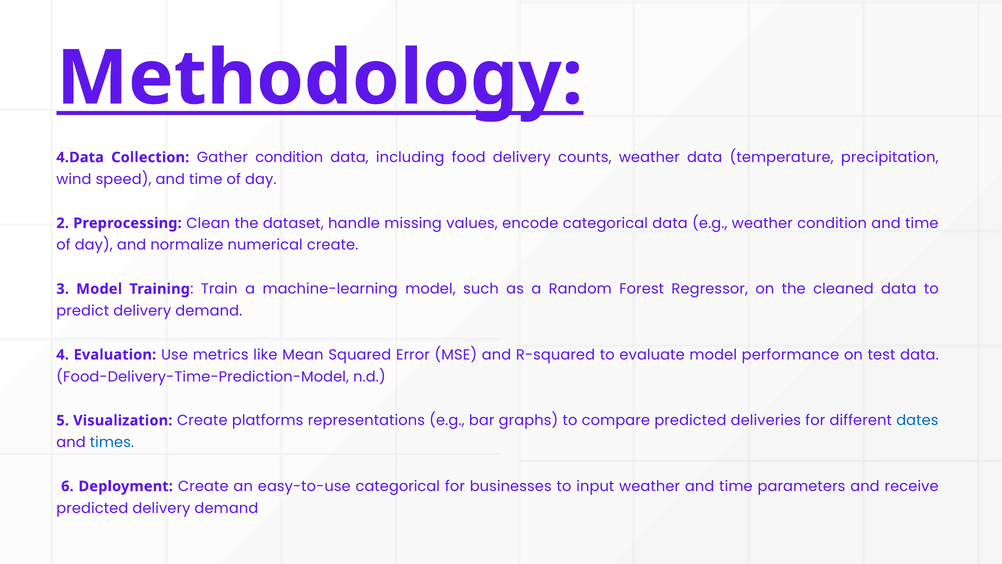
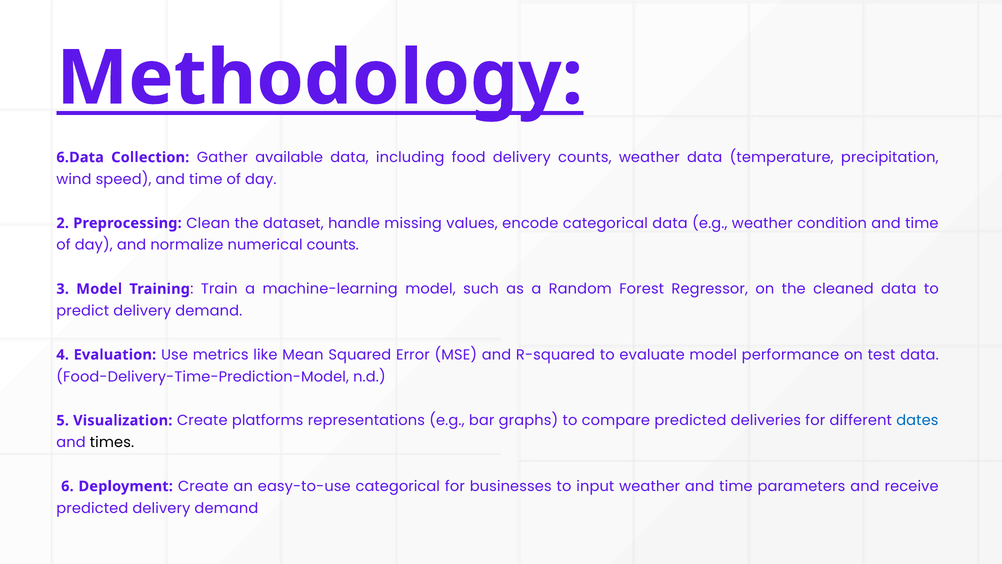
4.Data: 4.Data -> 6.Data (80, 157)
Gather condition: condition -> available (289, 157)
numerical create: create -> counts (333, 245)
times colour: blue -> black (112, 442)
